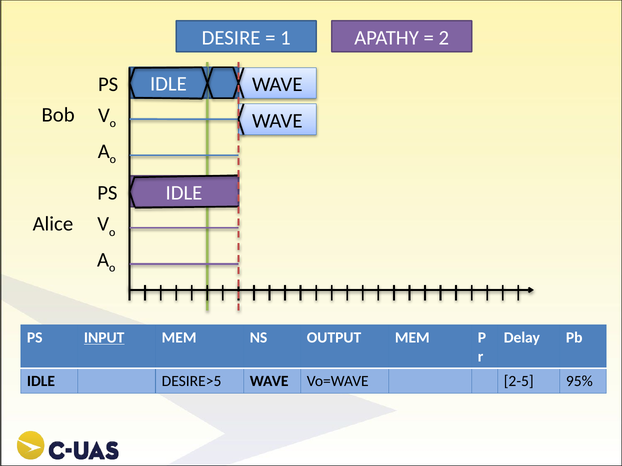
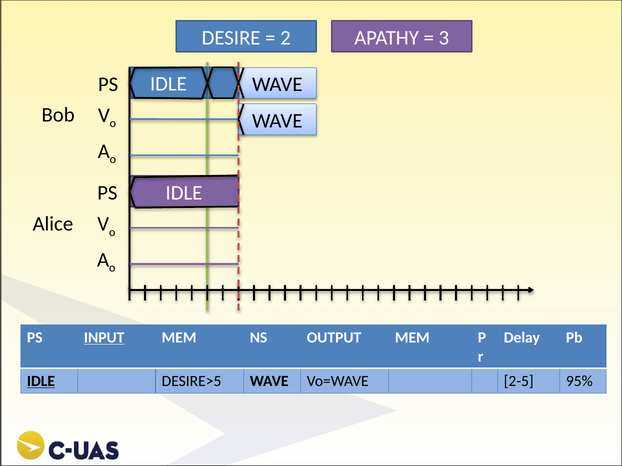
1: 1 -> 2 (285, 38)
2: 2 -> 3 (444, 38)
IDLE underline: none -> present (41, 382)
